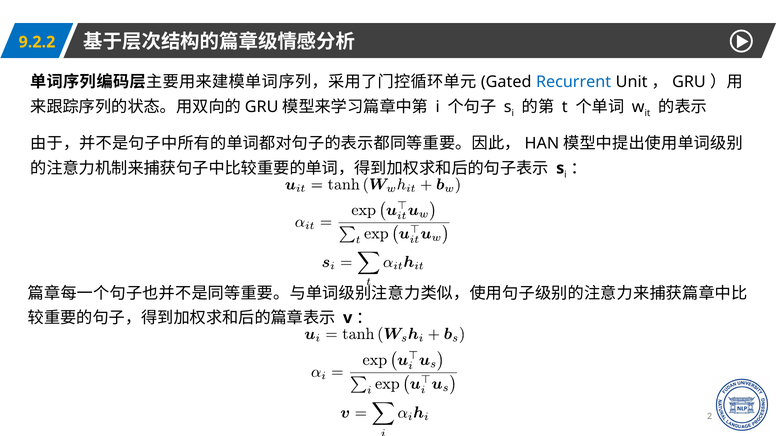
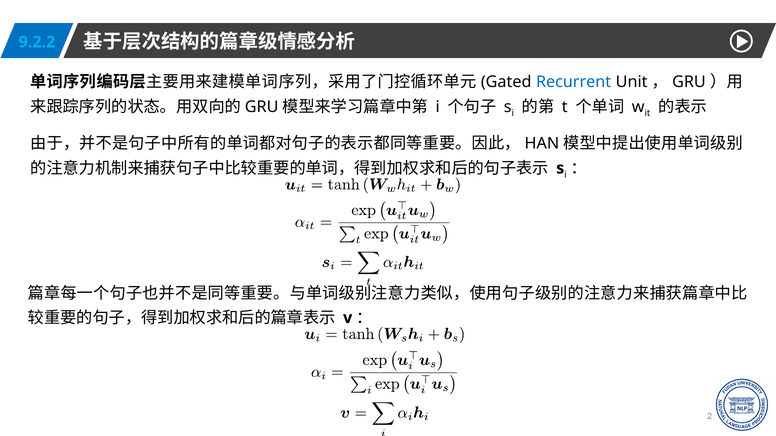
9.2.2 colour: yellow -> light blue (37, 42)
